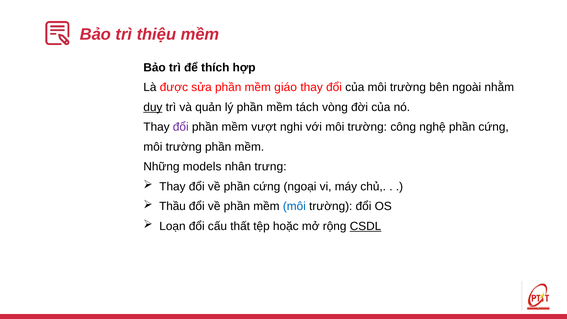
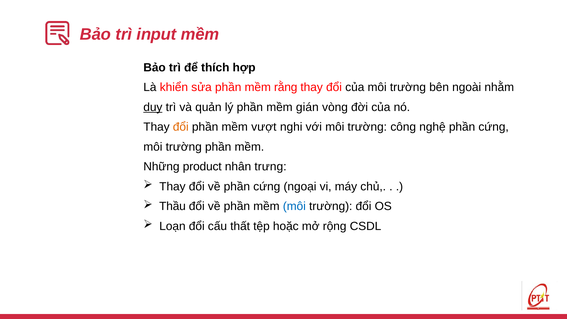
thiệu: thiệu -> input (157, 34)
được: được -> khiển (174, 87)
giáo: giáo -> rằng (286, 87)
tách: tách -> gián (307, 107)
đổi colour: purple -> orange (181, 127)
models: models -> product (202, 167)
CSDL underline: present -> none (366, 226)
